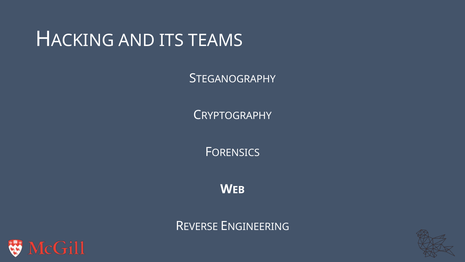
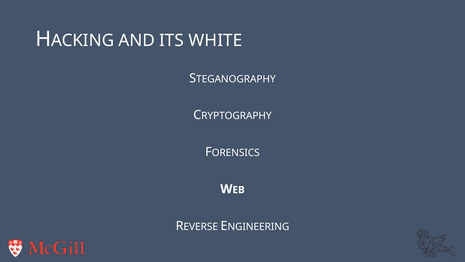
TEAMS: TEAMS -> WHITE (215, 40)
